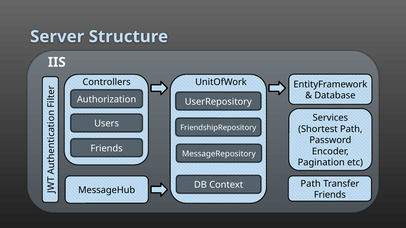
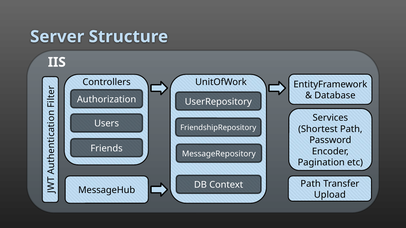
Friends: Friends -> Upload (330, 195)
